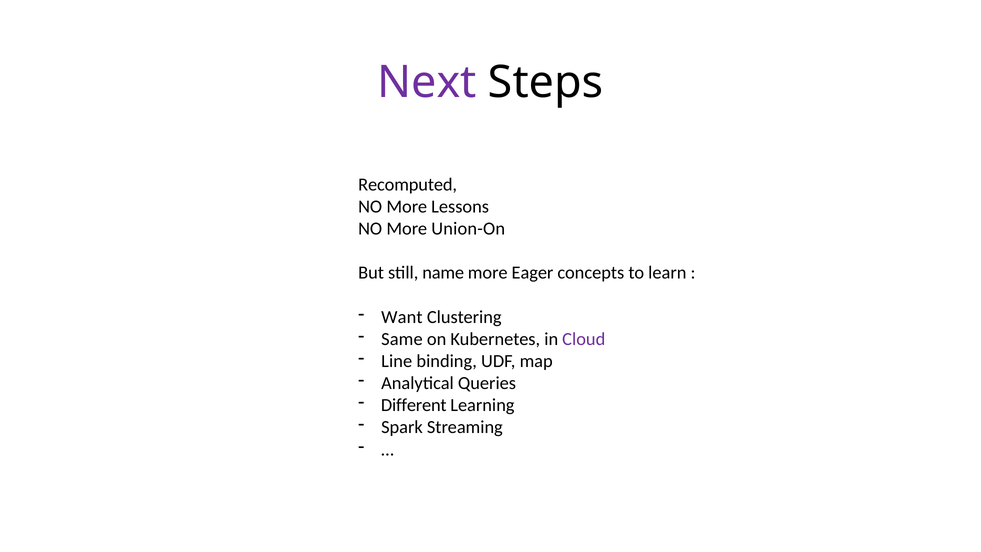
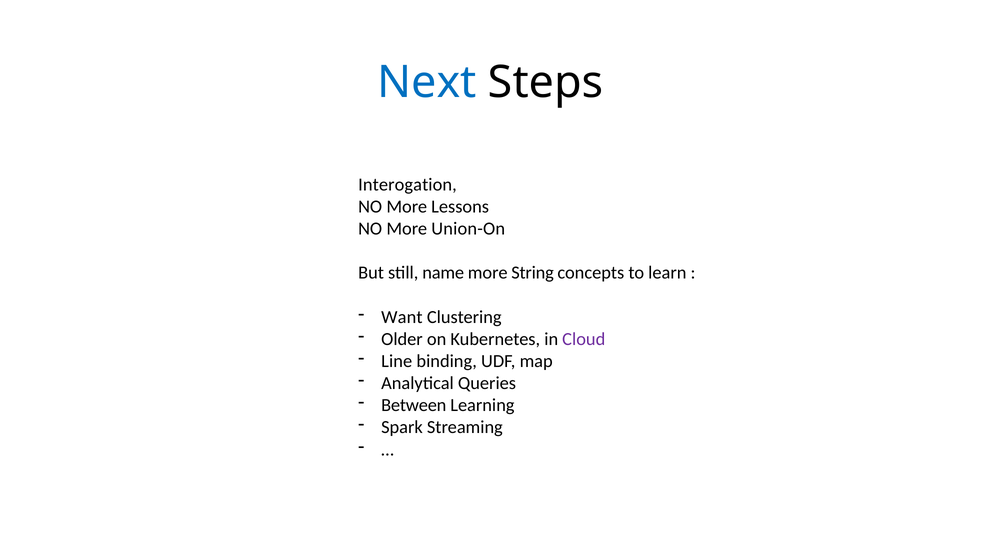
Next colour: purple -> blue (427, 82)
Recomputed: Recomputed -> Interogation (408, 184)
Eager: Eager -> String (533, 273)
Same: Same -> Older (402, 339)
Different: Different -> Between (414, 405)
